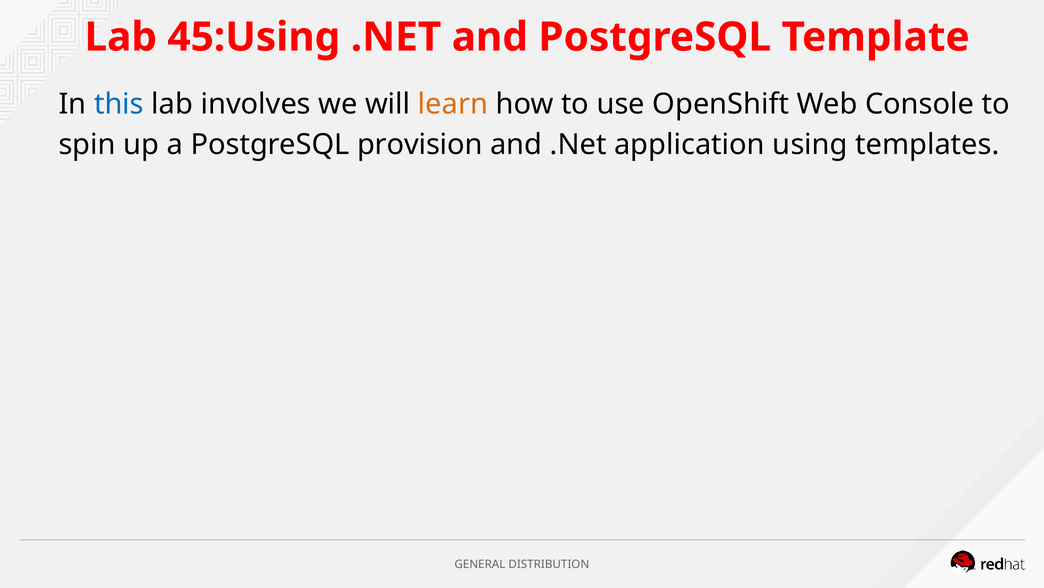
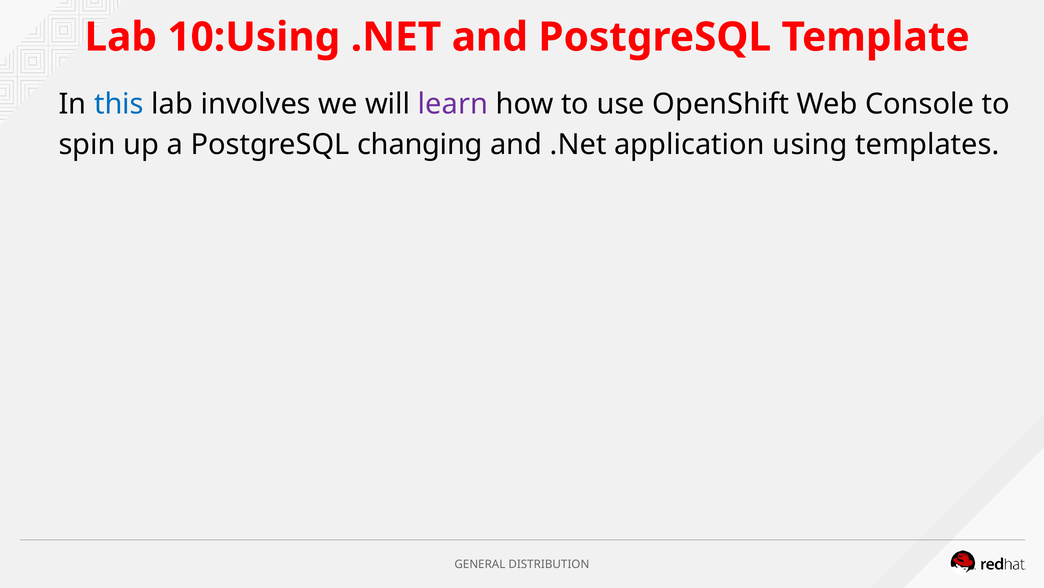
45:Using: 45:Using -> 10:Using (254, 37)
learn colour: orange -> purple (453, 104)
provision: provision -> changing (420, 144)
